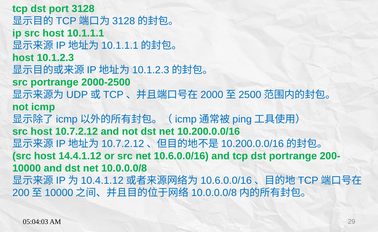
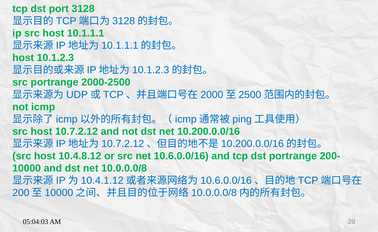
14.4.1.12: 14.4.1.12 -> 10.4.8.12 (80, 156)
